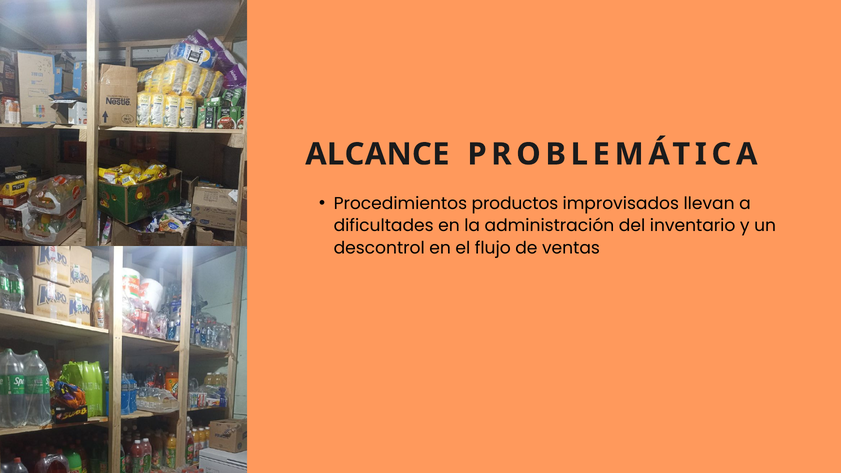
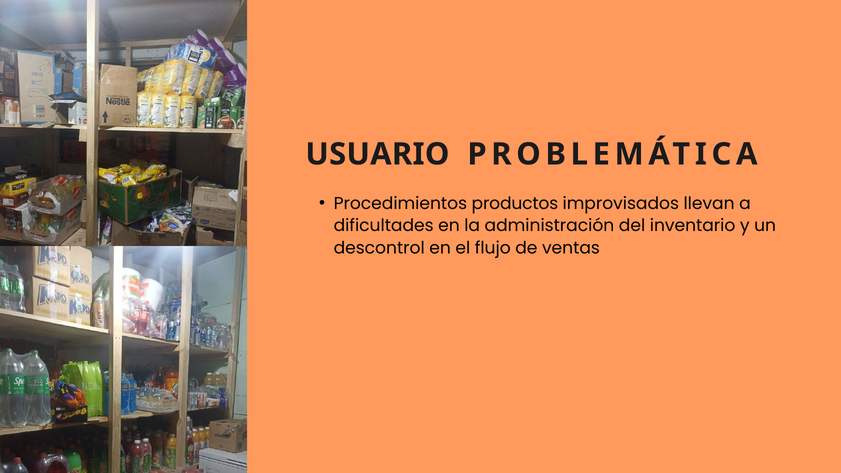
ALCANCE: ALCANCE -> USUARIO (377, 154)
